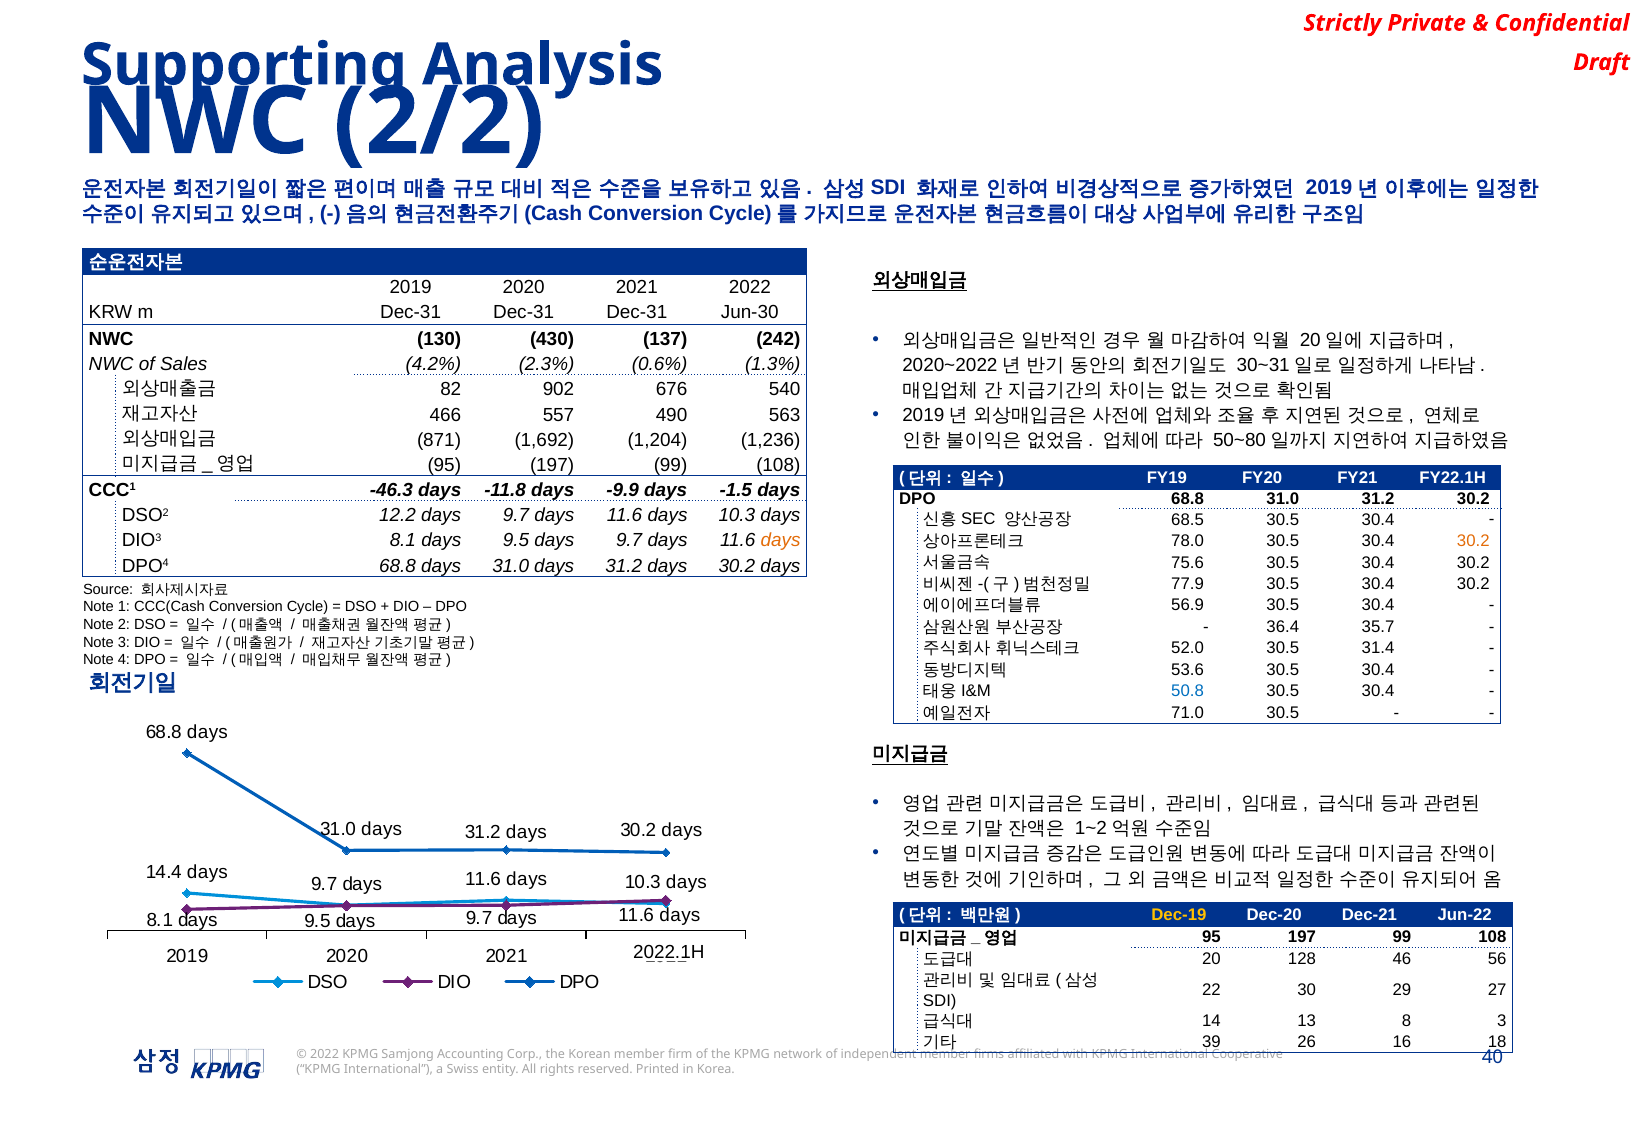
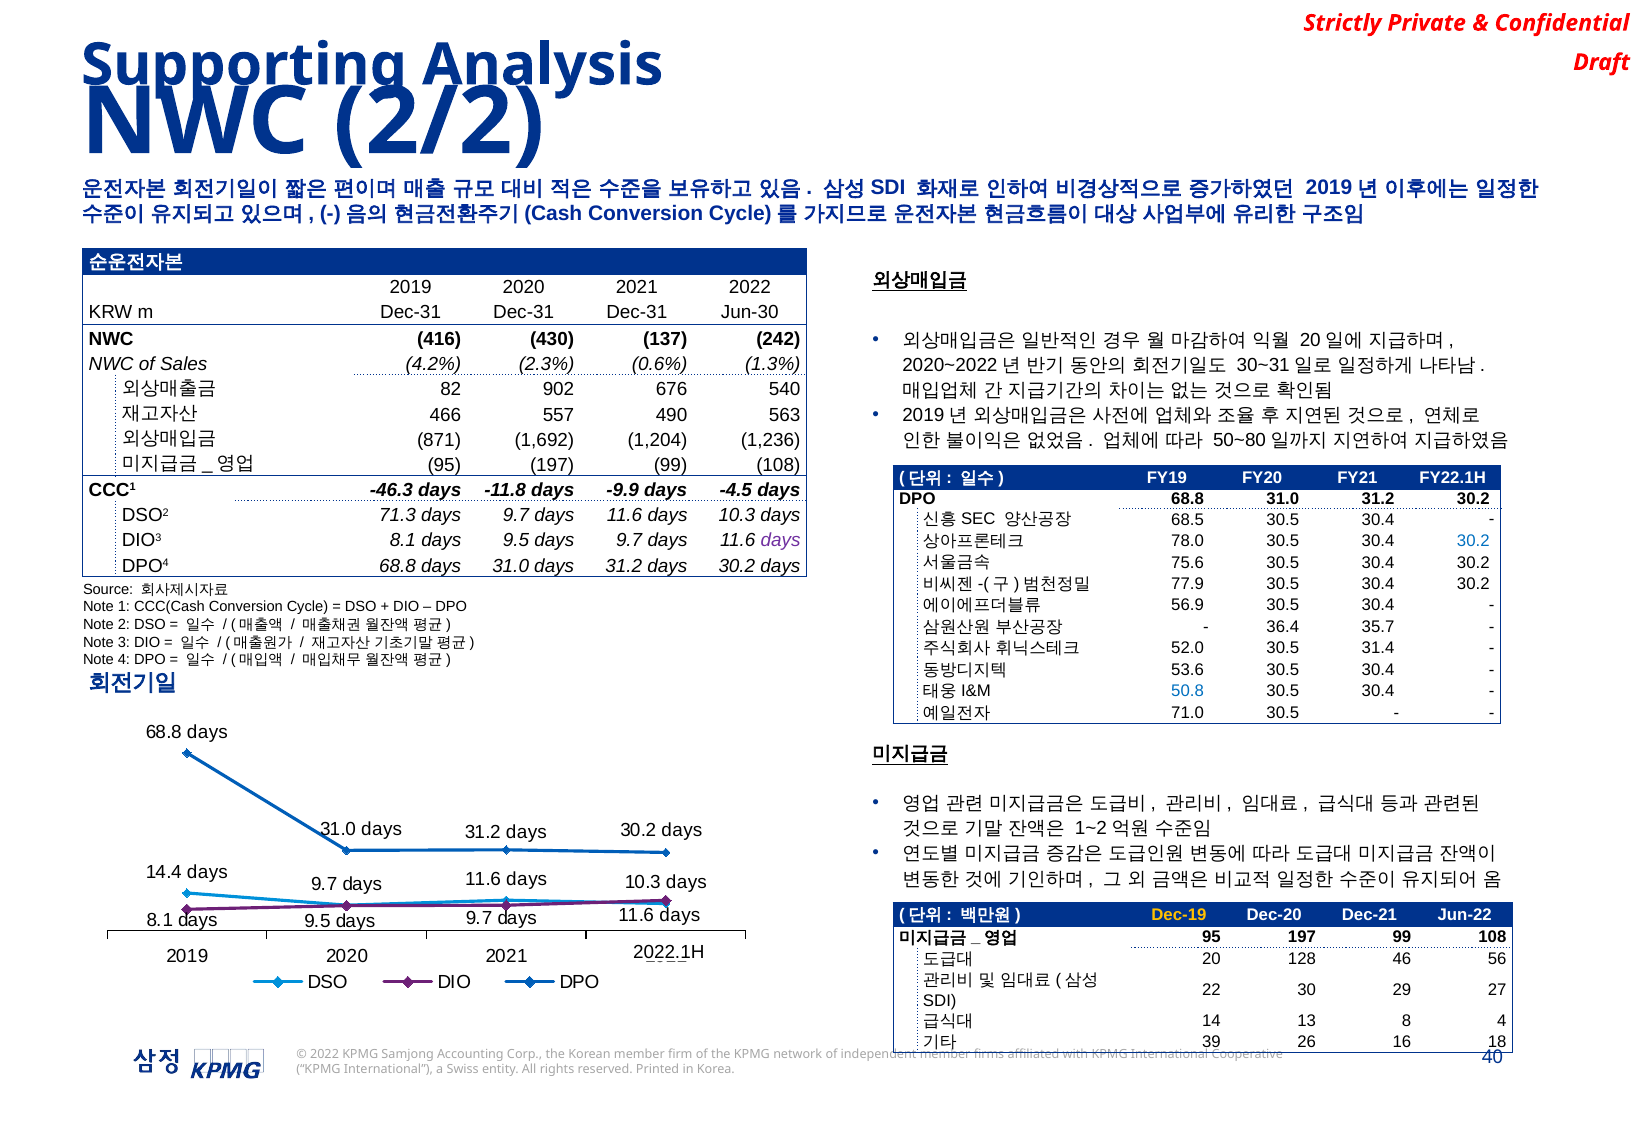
130: 130 -> 416 (439, 339)
-1.5: -1.5 -> -4.5 (736, 490)
12.2: 12.2 -> 71.3 (398, 516)
days colour: orange -> purple (781, 541)
30.2 colour: orange -> blue (1473, 541)
8 3: 3 -> 4 (1502, 1021)
